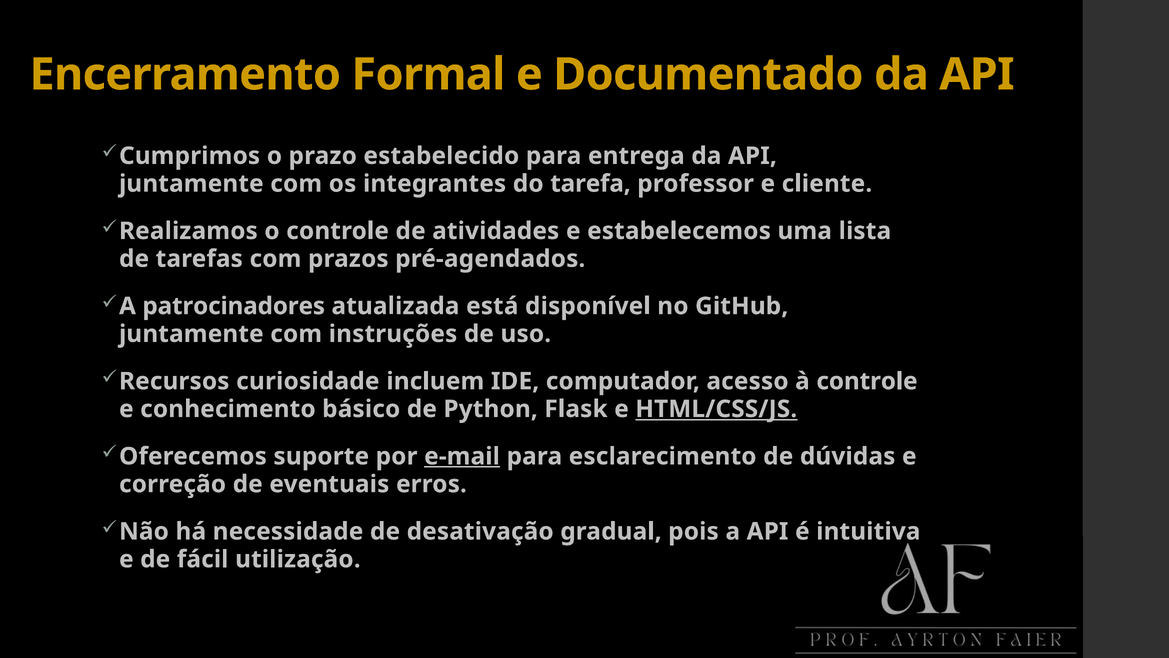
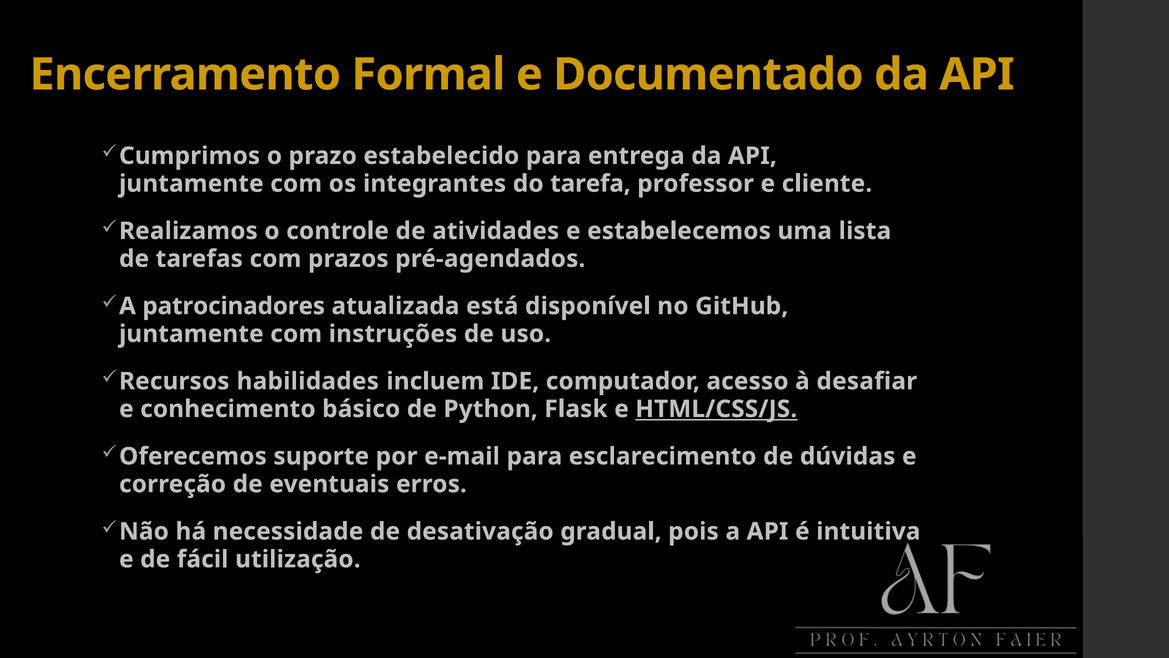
curiosidade: curiosidade -> habilidades (308, 381)
à controle: controle -> desafiar (867, 381)
e-mail underline: present -> none (462, 456)
